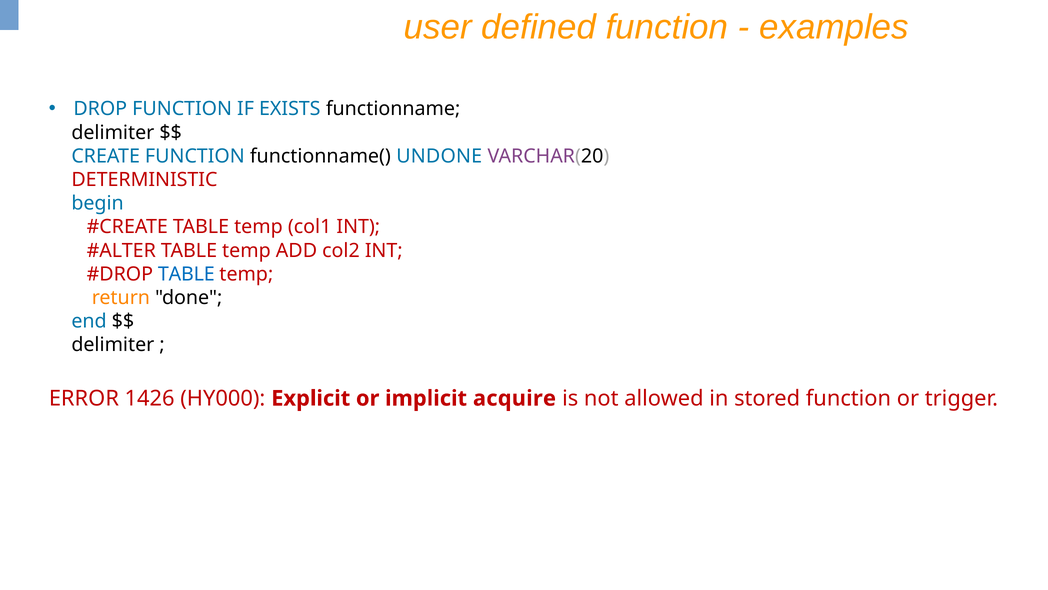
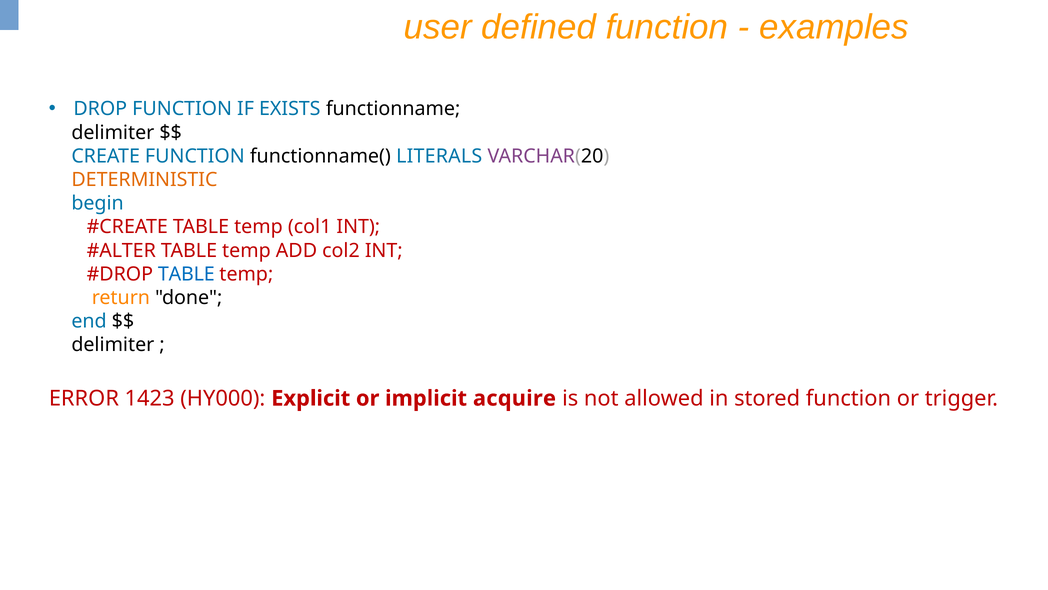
UNDONE: UNDONE -> LITERALS (439, 156)
DETERMINISTIC colour: red -> orange (144, 180)
1426: 1426 -> 1423 (150, 398)
